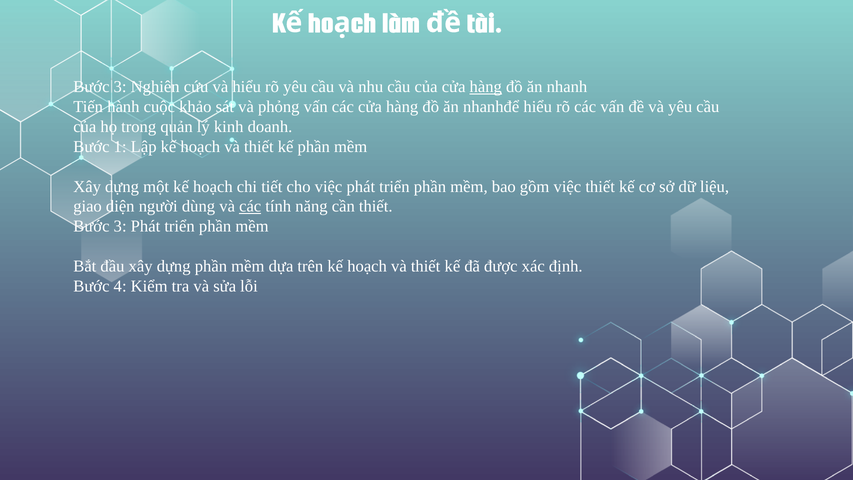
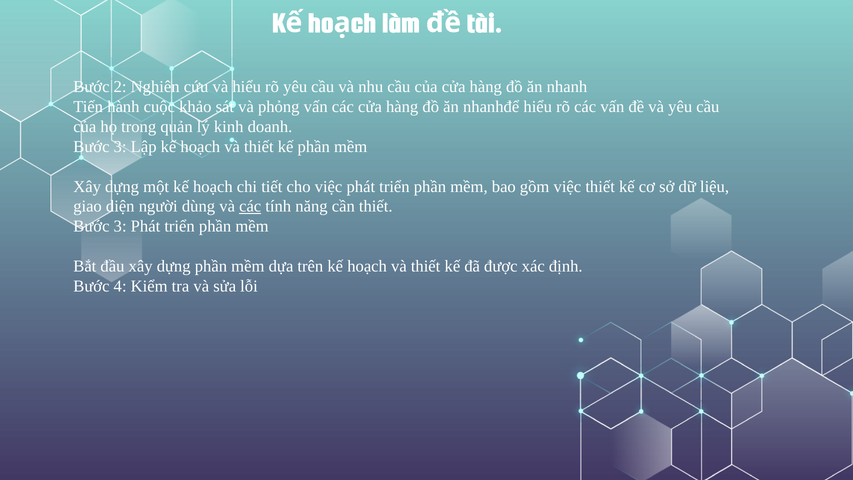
3: 3 -> 2 (120, 87)
hàng underline: present -> none (486, 87)
1: 1 -> 3 (120, 147)
